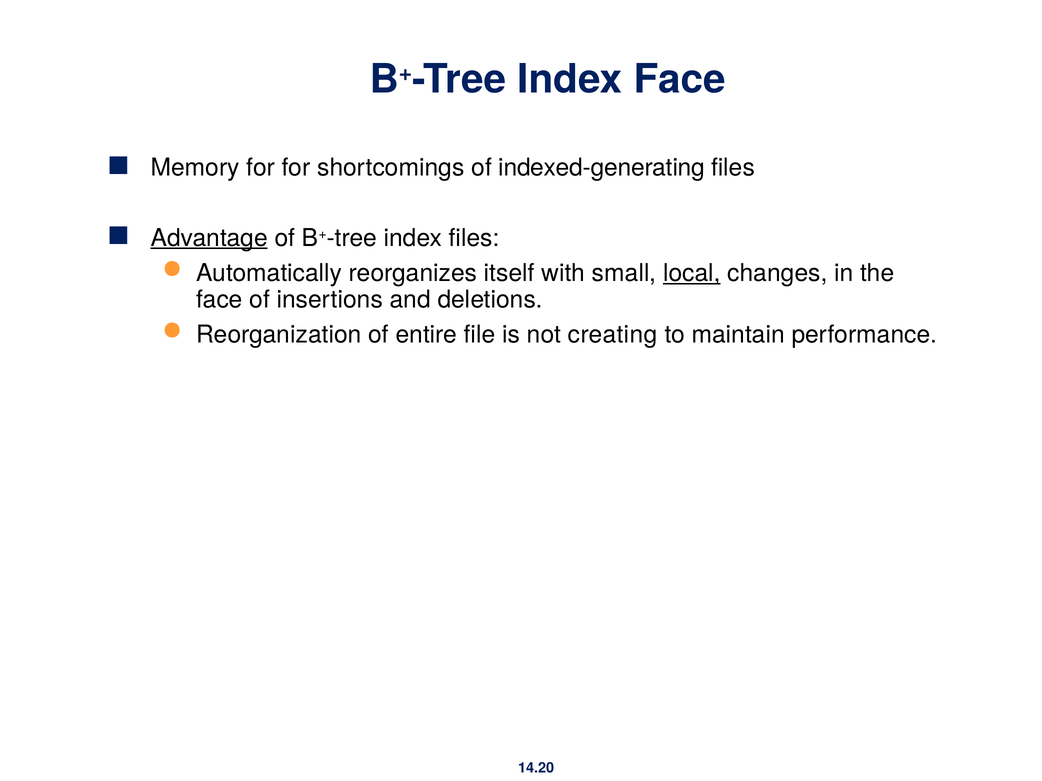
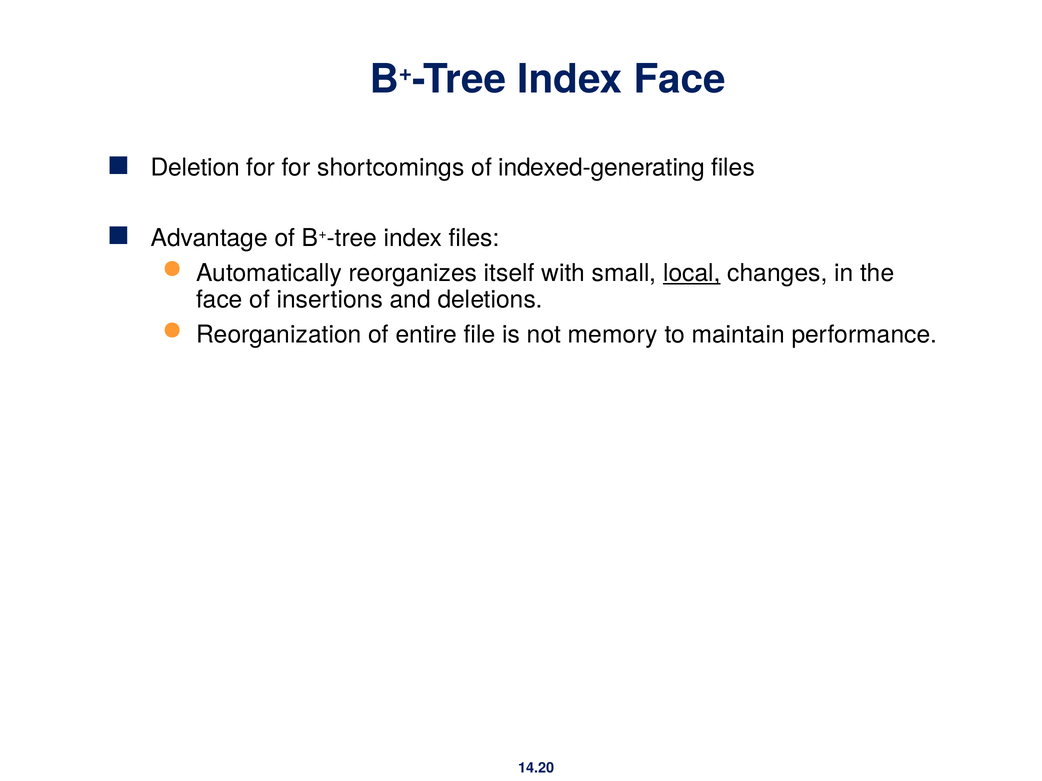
Memory: Memory -> Deletion (195, 168)
Advantage underline: present -> none (209, 238)
creating: creating -> memory (613, 335)
